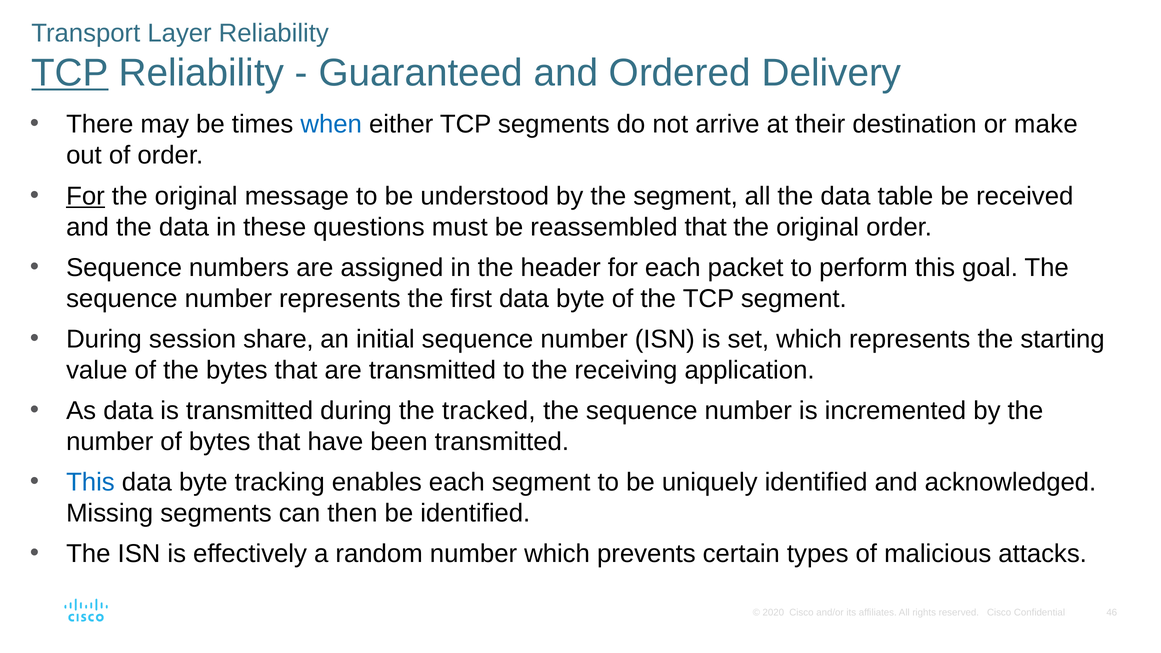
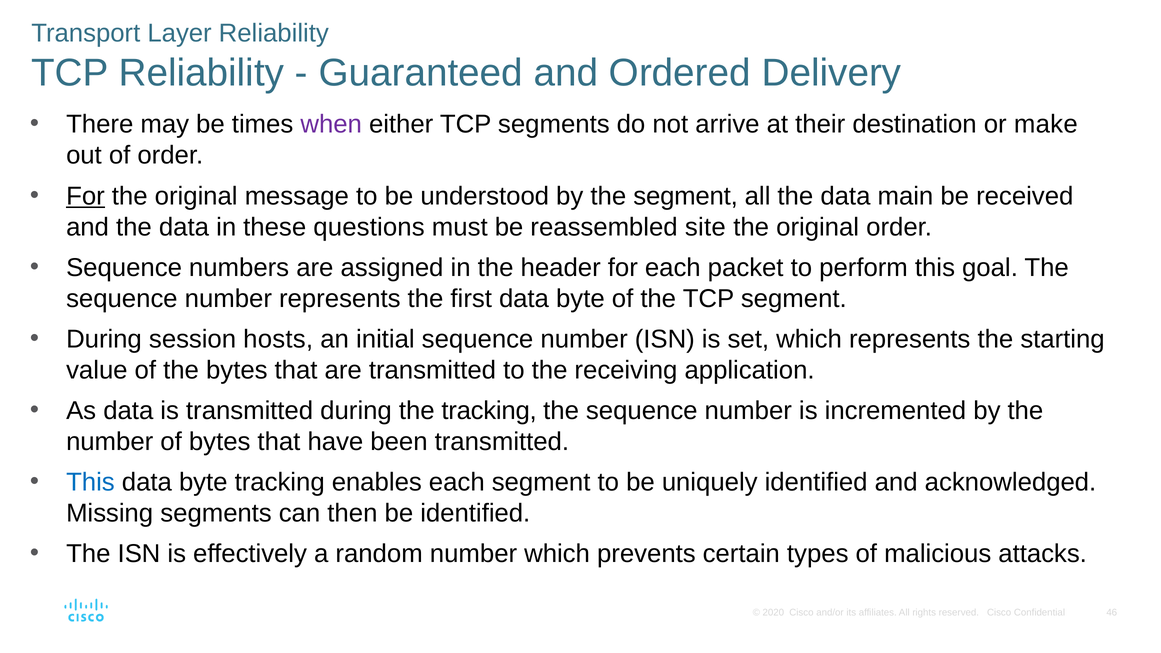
TCP underline: present -> none (70, 73)
when colour: blue -> purple (331, 125)
table: table -> main (905, 196)
reassembled that: that -> site (705, 227)
share: share -> hosts (278, 339)
the tracked: tracked -> tracking (489, 411)
